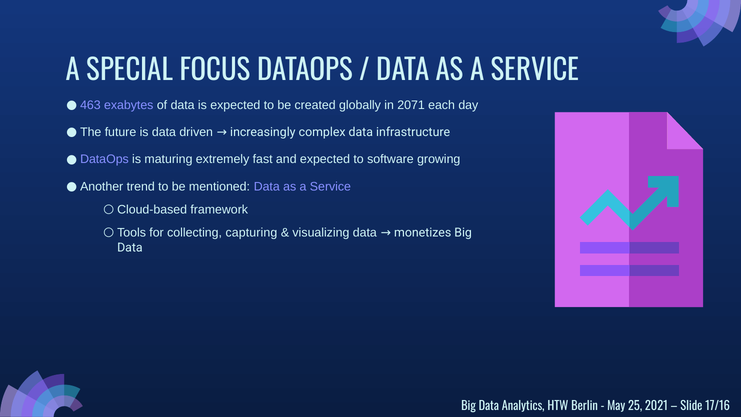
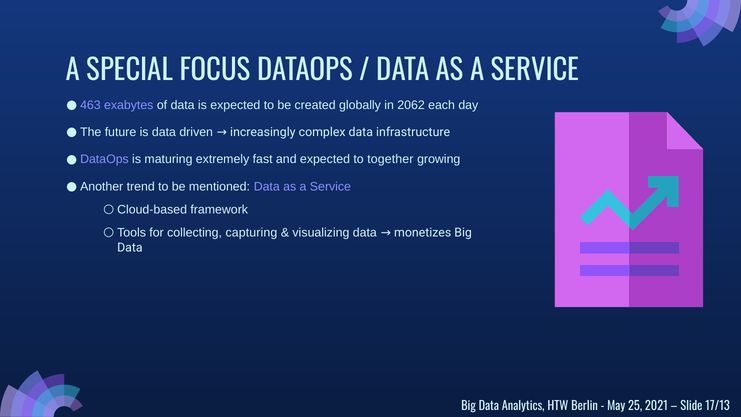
2071: 2071 -> 2062 (411, 105)
software: software -> together (390, 159)
17/16: 17/16 -> 17/13 (718, 406)
